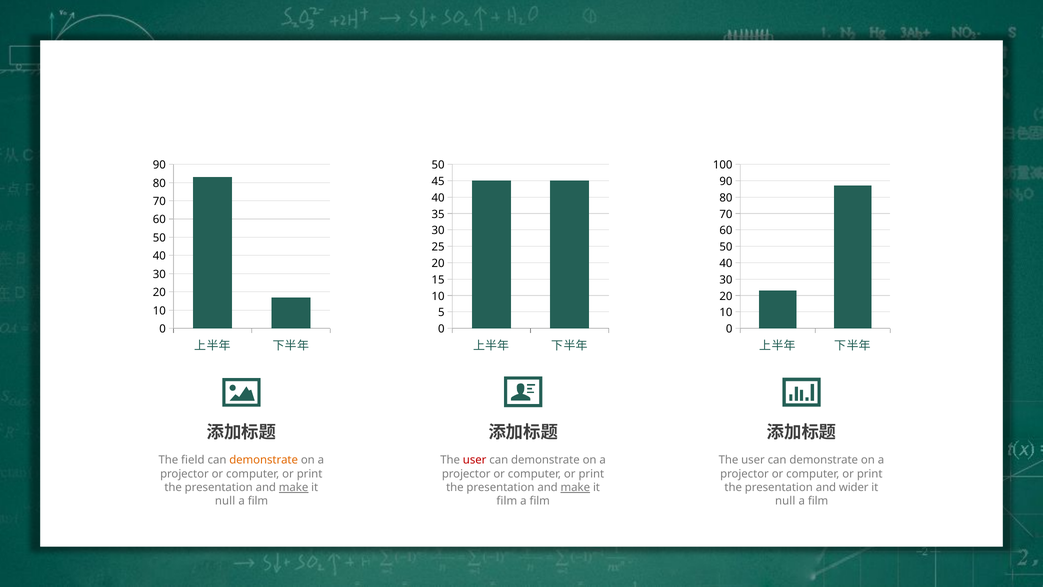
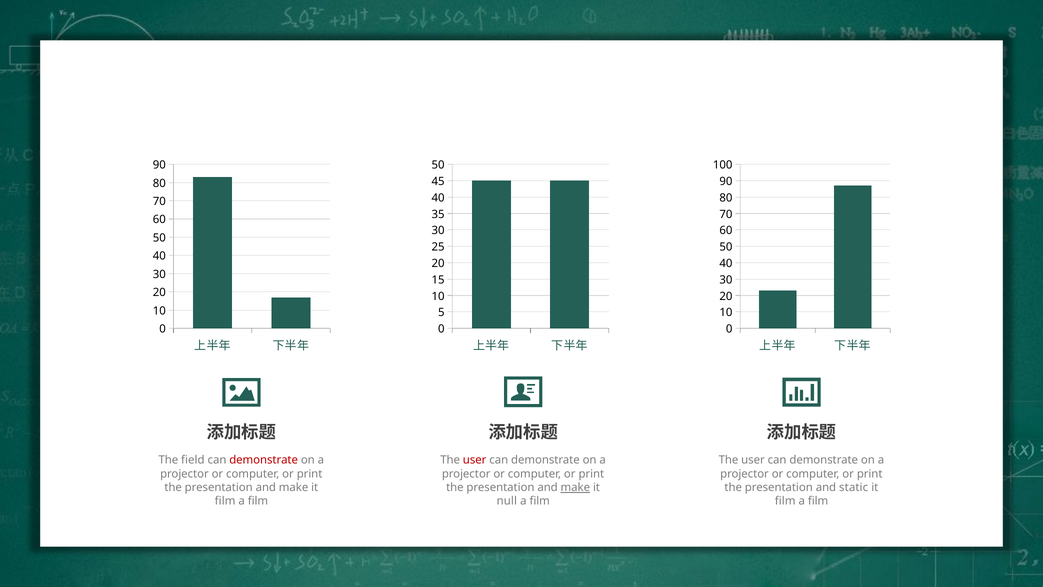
demonstrate colour: orange -> red (264, 460)
make underline: present -> none (294, 487)
wider: wider -> static (854, 487)
null: null -> film (225, 501)
film: film -> null (507, 501)
null: null -> film (785, 501)
